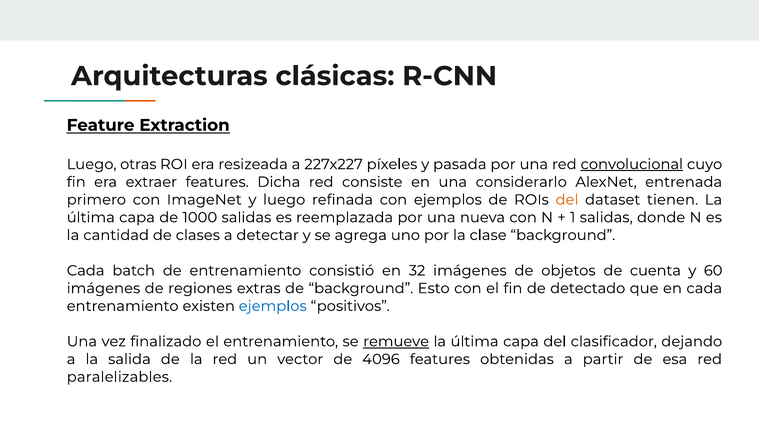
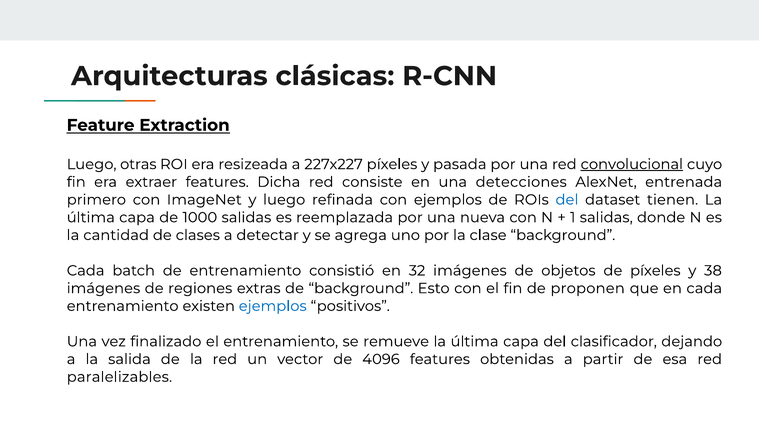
considerarlo: considerarlo -> detecciones (521, 182)
del colour: orange -> blue (567, 200)
de cuenta: cuenta -> píxeles (655, 271)
60: 60 -> 38 (713, 271)
detectado: detectado -> proponen (588, 288)
remueve underline: present -> none (396, 341)
